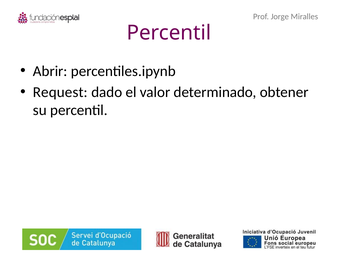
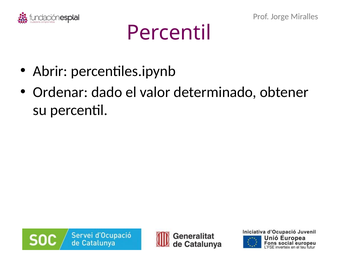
Request: Request -> Ordenar (60, 92)
